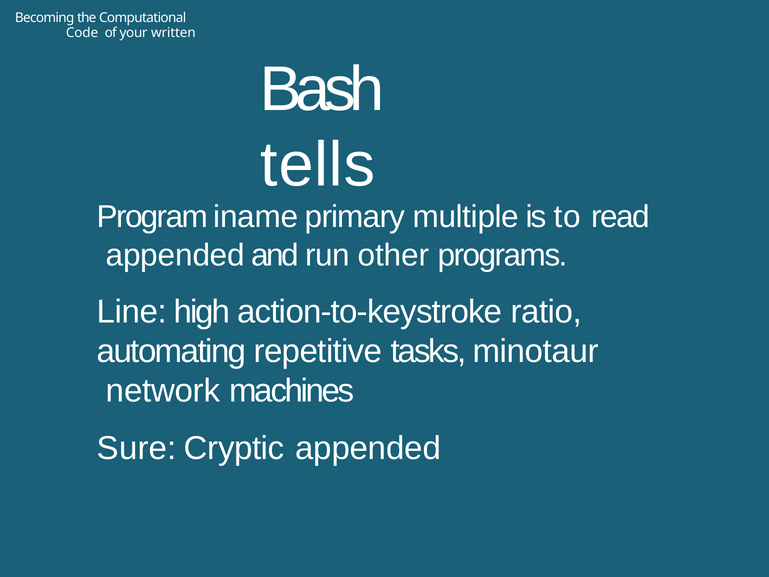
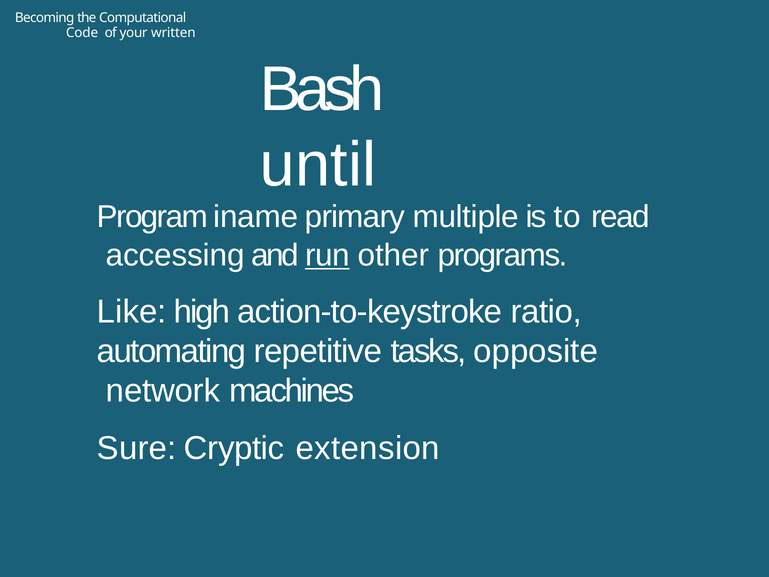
tells: tells -> until (318, 165)
appended: appended -> accessing (175, 255)
run underline: none -> present (328, 255)
Line: Line -> Like (132, 312)
minotaur: minotaur -> opposite (536, 351)
Cryptic appended: appended -> extension (368, 448)
